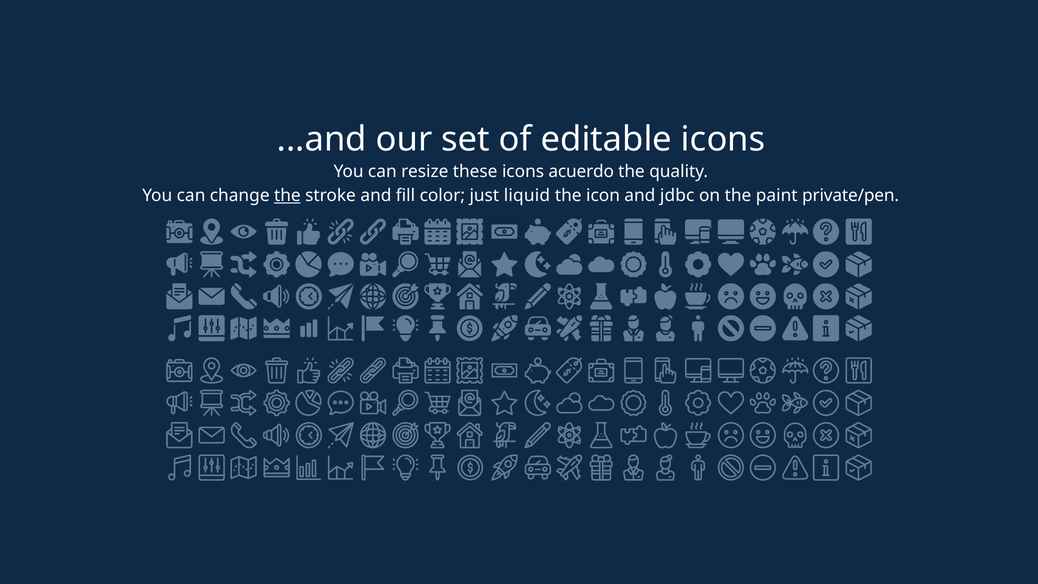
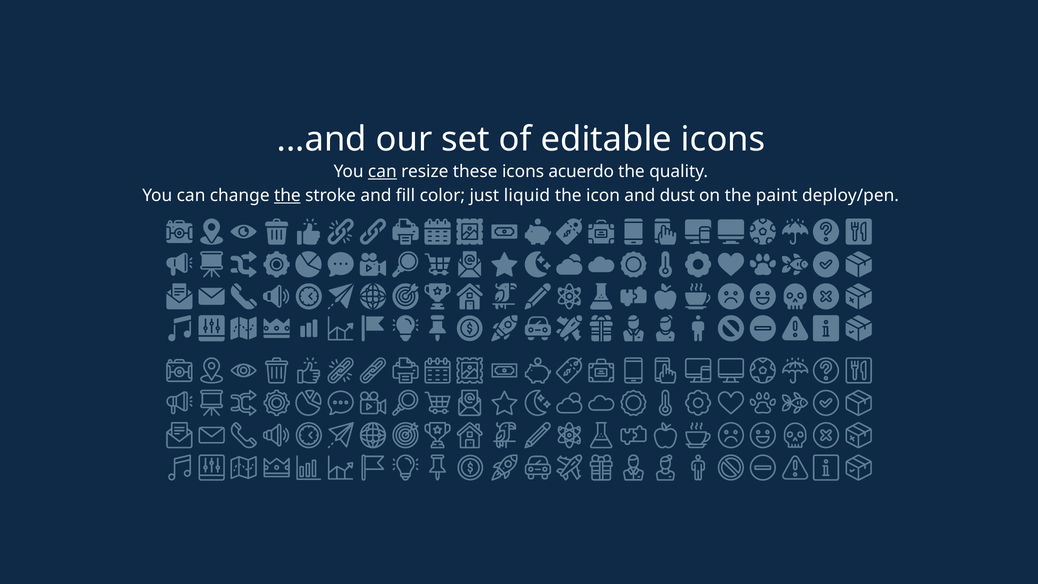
can underline: none -> present (382, 172)
jdbc: jdbc -> dust (677, 196)
private/pen: private/pen -> deploy/pen (851, 196)
